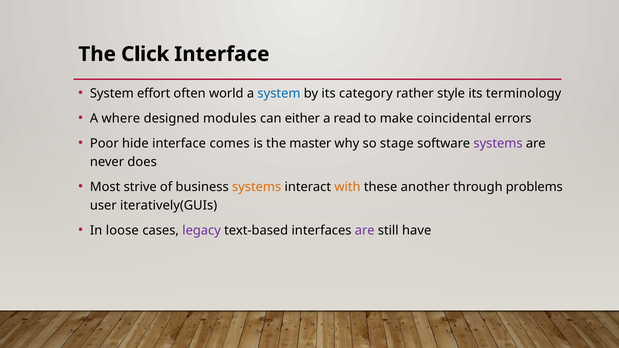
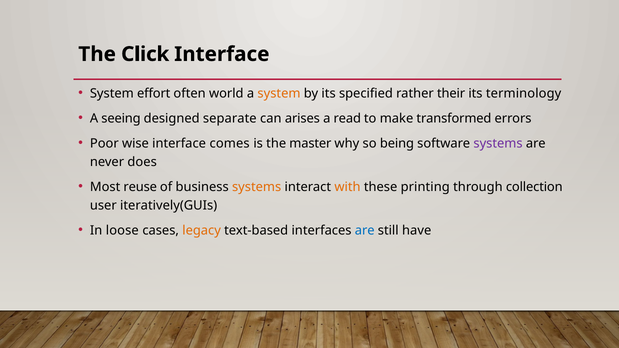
system colour: blue -> orange (279, 93)
category: category -> specified (366, 93)
style: style -> their (451, 93)
where: where -> seeing (121, 118)
modules: modules -> separate (230, 118)
either: either -> arises (302, 118)
coincidental: coincidental -> transformed (454, 118)
hide: hide -> wise (135, 143)
stage: stage -> being (397, 143)
strive: strive -> reuse (140, 187)
another: another -> printing (425, 187)
problems: problems -> collection (534, 187)
legacy colour: purple -> orange (202, 231)
are colour: purple -> blue (365, 231)
